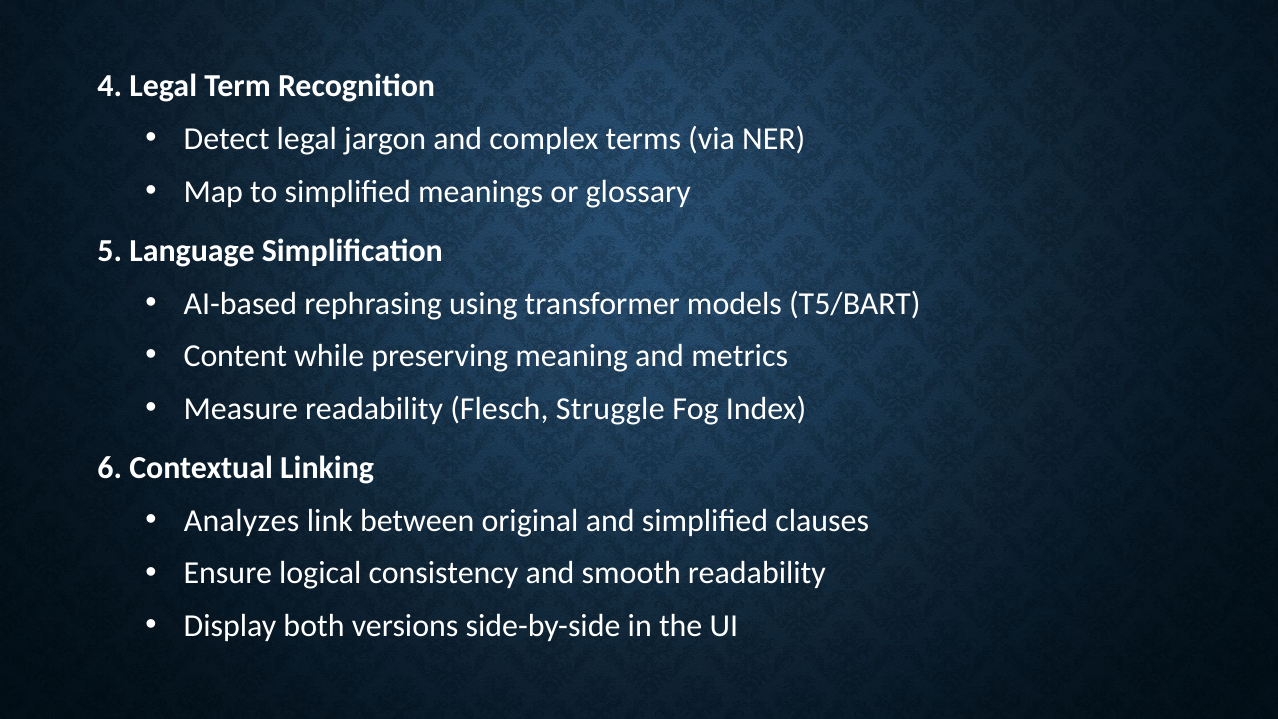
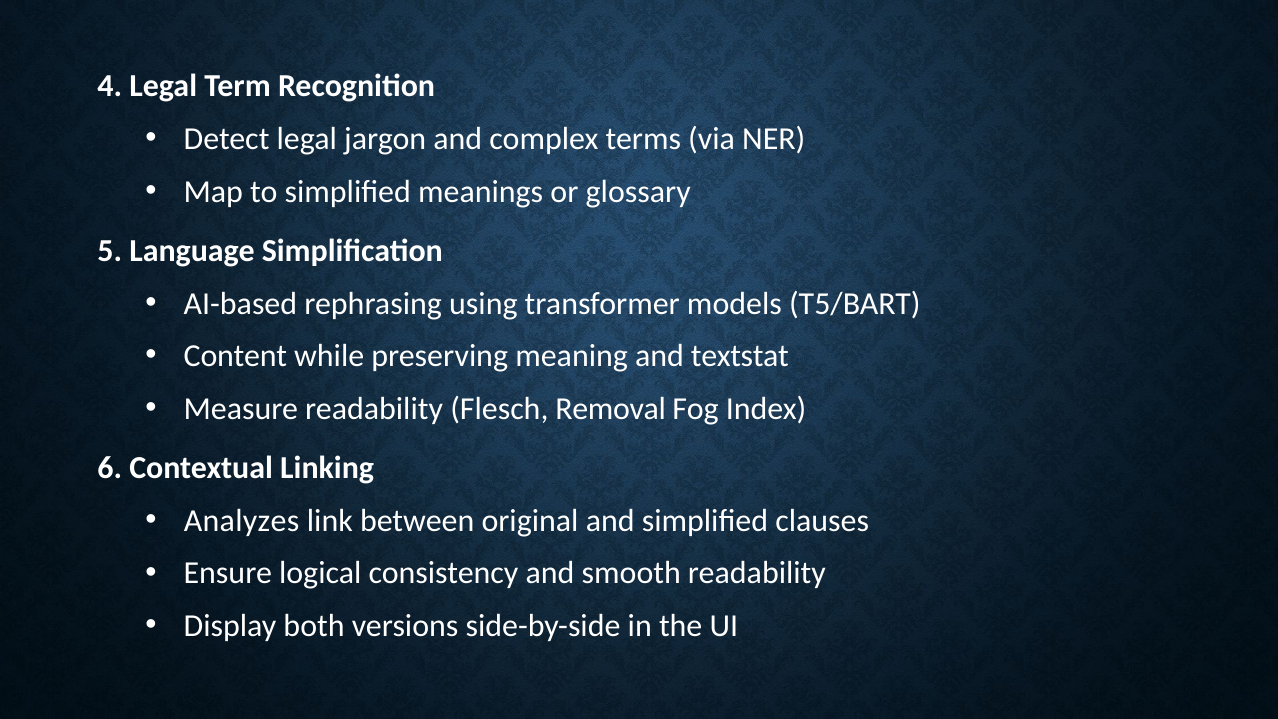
metrics: metrics -> textstat (740, 356)
Struggle: Struggle -> Removal (611, 409)
